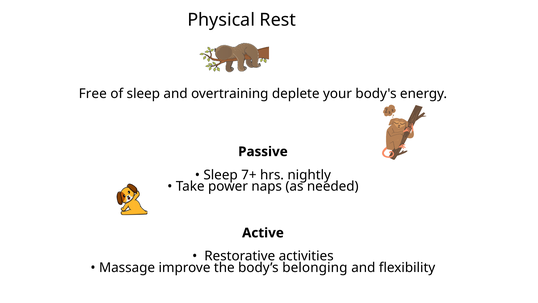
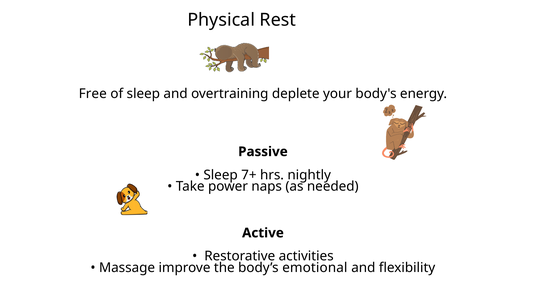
belonging: belonging -> emotional (315, 267)
